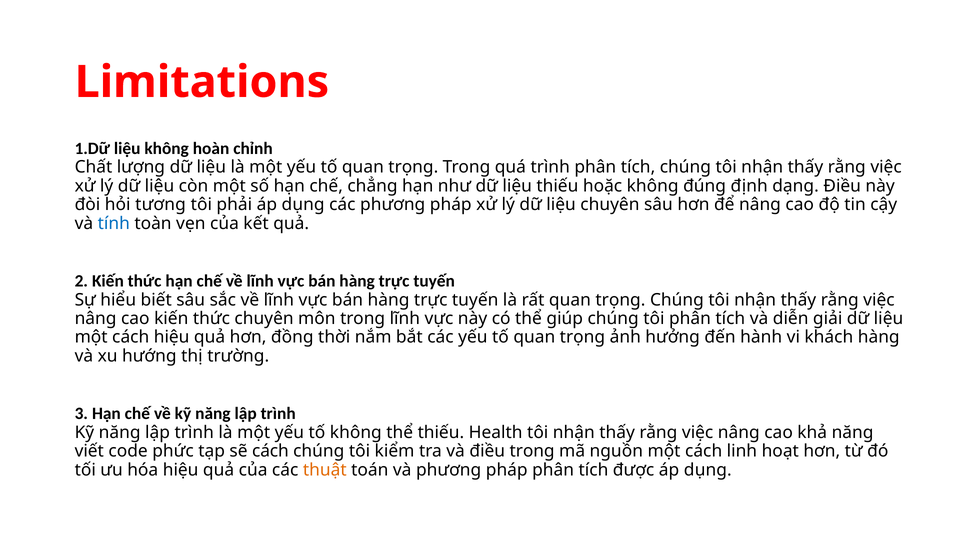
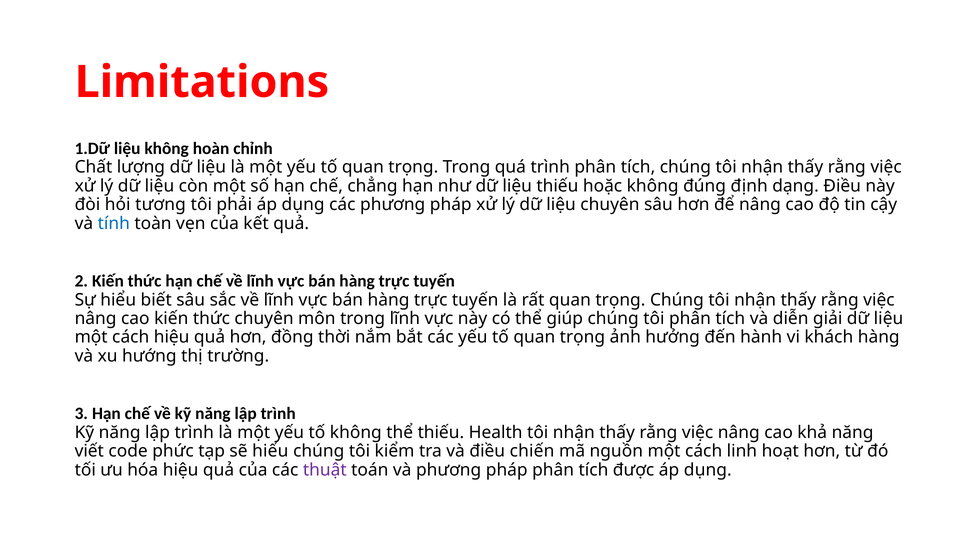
sẽ cách: cách -> hiểu (270, 452)
điều trong: trong -> chiến (532, 452)
thuật colour: orange -> purple (325, 470)
